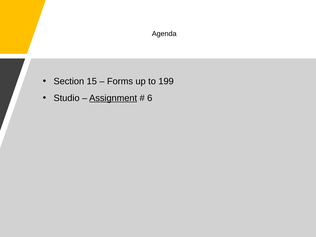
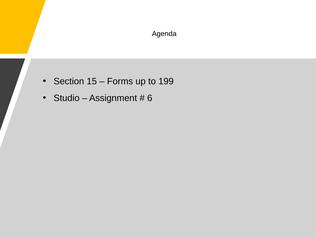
Assignment underline: present -> none (113, 98)
